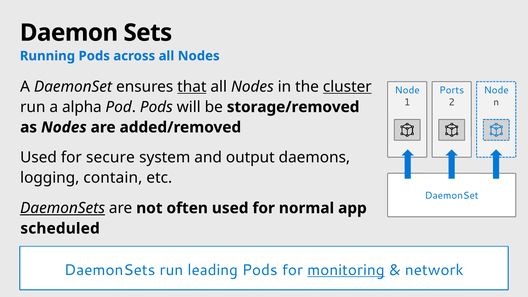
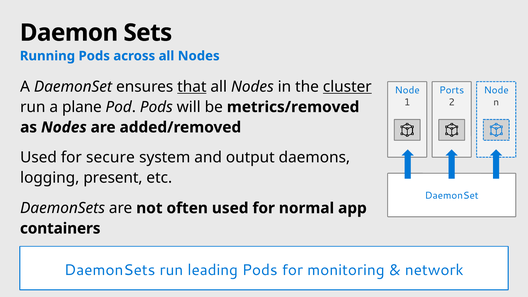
alpha: alpha -> plane (82, 107)
storage/removed: storage/removed -> metrics/removed (293, 107)
contain: contain -> present (113, 178)
DaemonSets underline: present -> none (63, 208)
scheduled: scheduled -> containers (60, 228)
monitoring underline: present -> none (346, 270)
